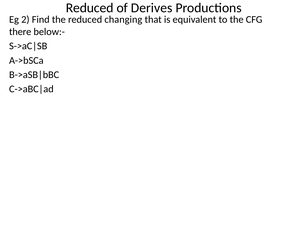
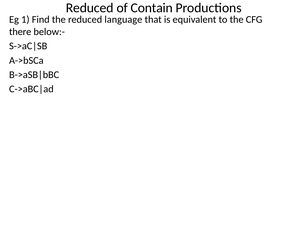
Derives: Derives -> Contain (152, 8)
2: 2 -> 1 (25, 20)
changing: changing -> language (123, 20)
